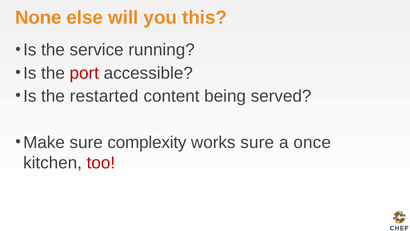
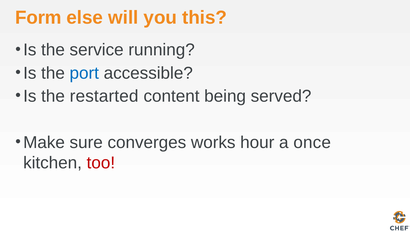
None: None -> Form (38, 18)
port colour: red -> blue (84, 73)
complexity: complexity -> converges (147, 142)
works sure: sure -> hour (257, 142)
